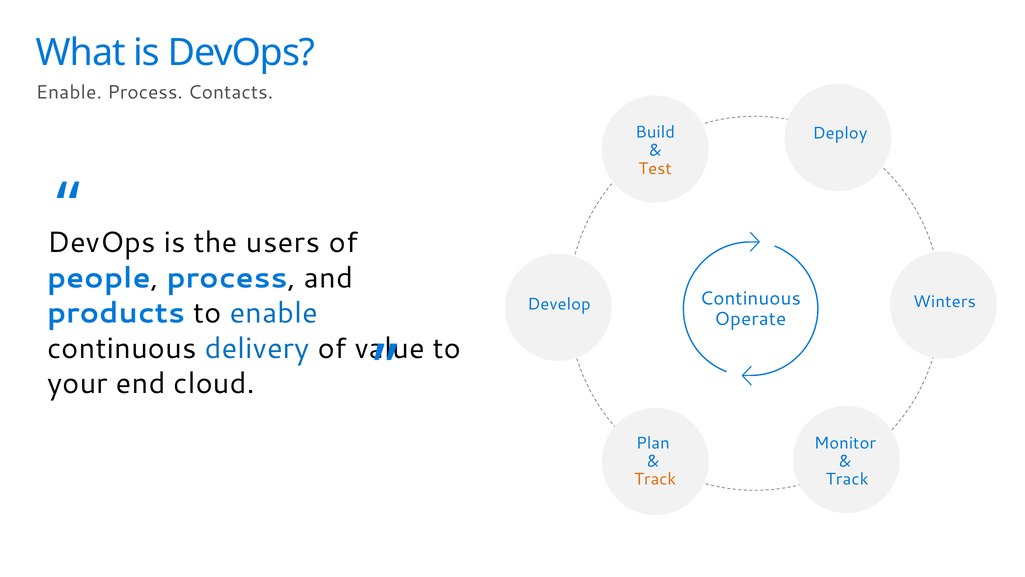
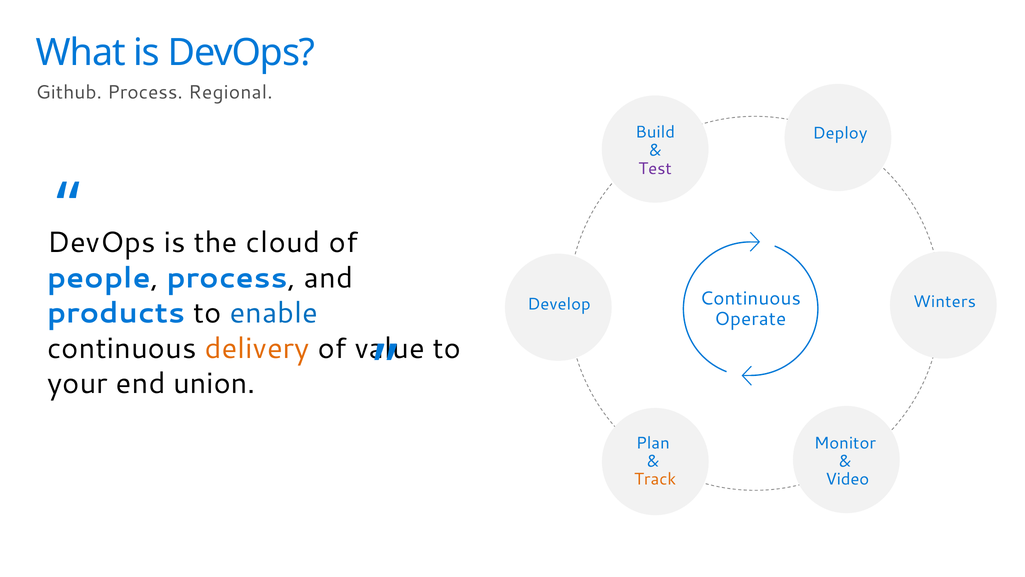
Enable: Enable -> Github (69, 92)
Contacts: Contacts -> Regional (230, 92)
Test colour: orange -> purple (655, 168)
users: users -> cloud (283, 243)
delivery colour: blue -> orange (257, 348)
cloud: cloud -> union (214, 383)
Track: Track -> Video (847, 479)
